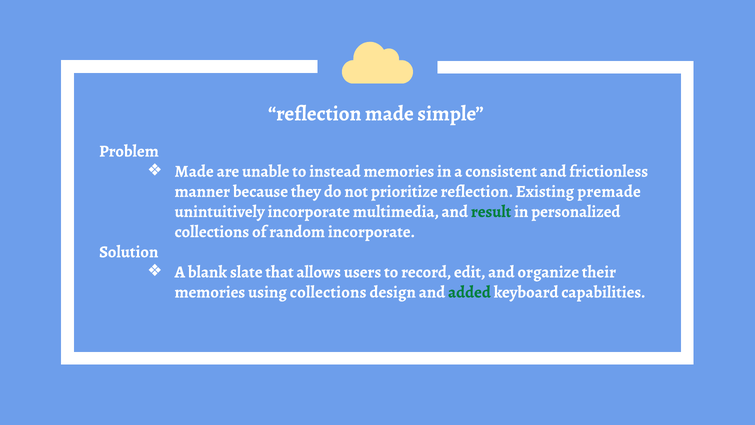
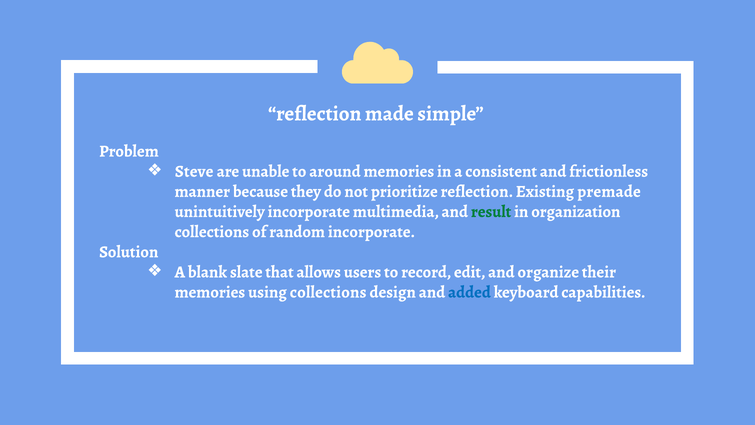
Made: Made -> Steve (194, 171)
instead: instead -> around (335, 171)
personalized: personalized -> organization (576, 211)
added colour: green -> blue (469, 292)
